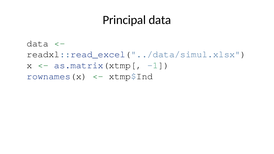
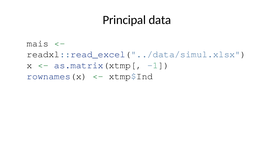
data: data -> mais (38, 43)
